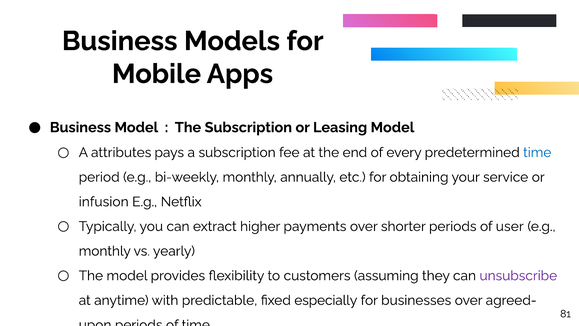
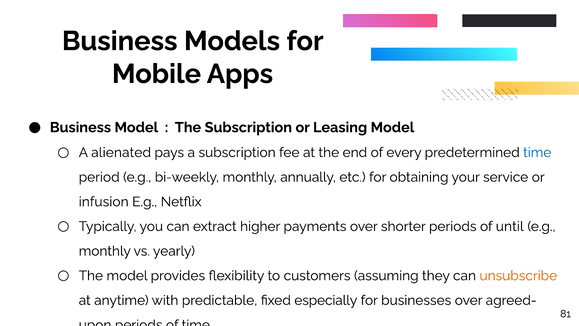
attributes: attributes -> alienated (121, 152)
user: user -> until (510, 226)
unsubscribe colour: purple -> orange (518, 275)
